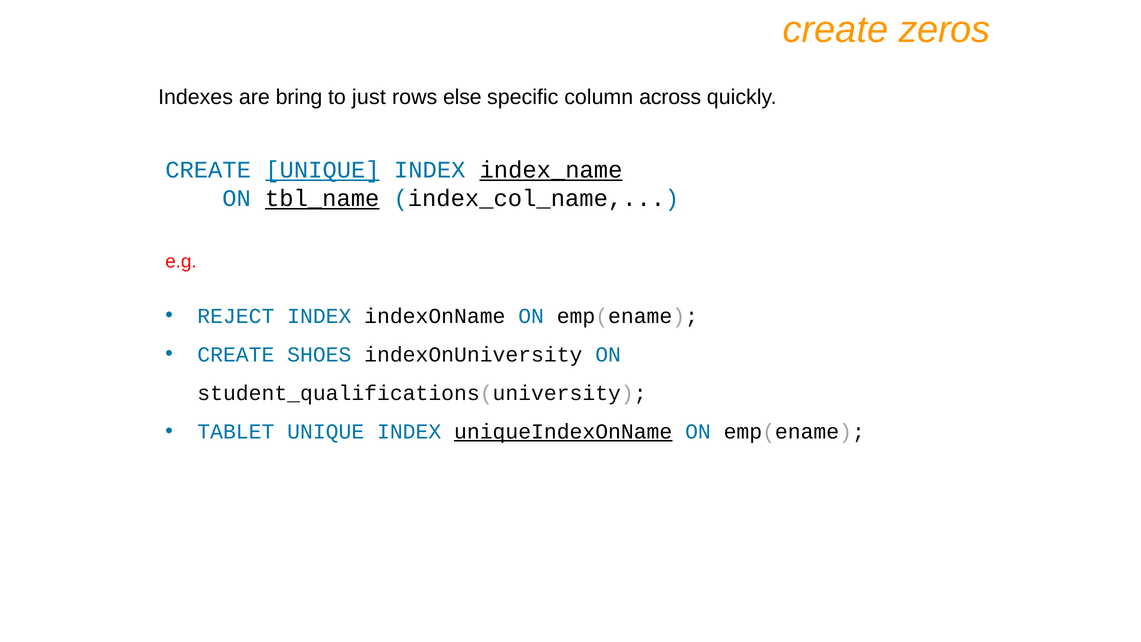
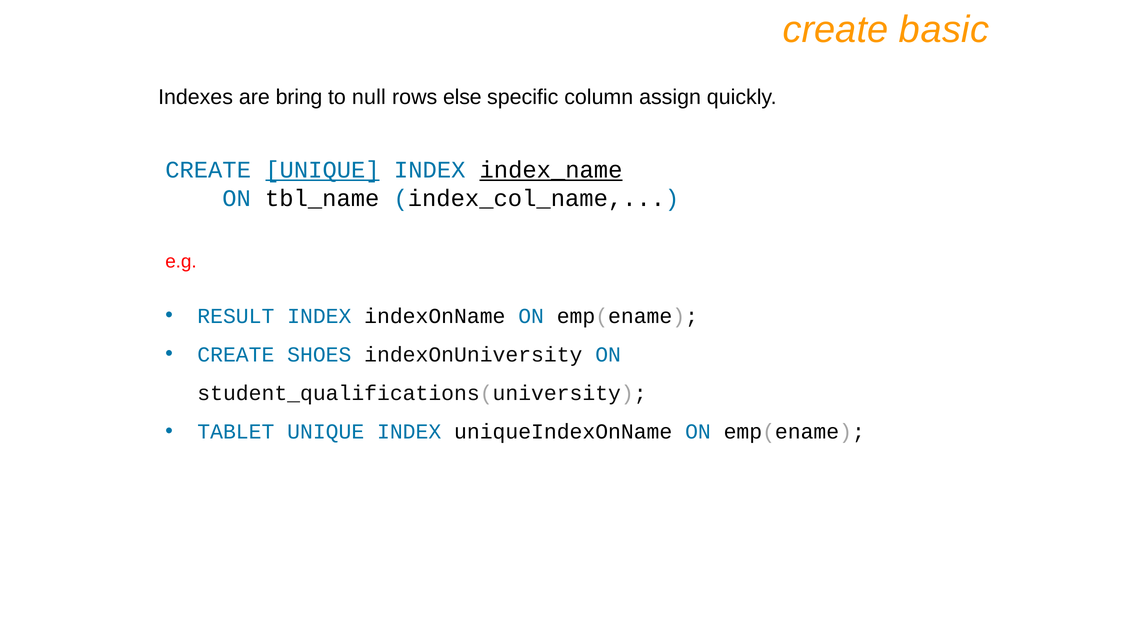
zeros: zeros -> basic (944, 30)
just: just -> null (369, 97)
across: across -> assign (670, 97)
tbl_name underline: present -> none (322, 198)
REJECT: REJECT -> RESULT (236, 316)
uniqueIndexOnName underline: present -> none (563, 431)
